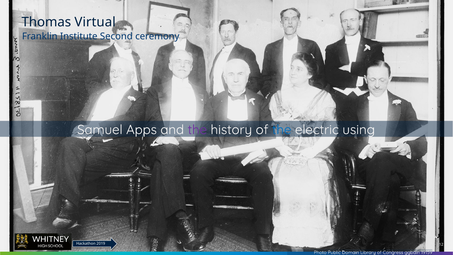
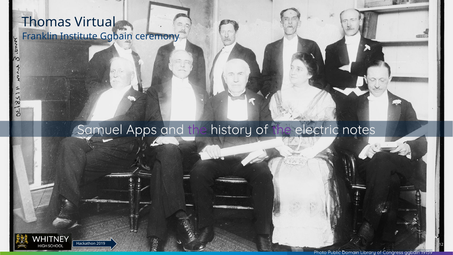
Institute Second: Second -> Ggbain (116, 36)
the colour: blue -> purple (282, 130)
using: using -> notes (359, 130)
